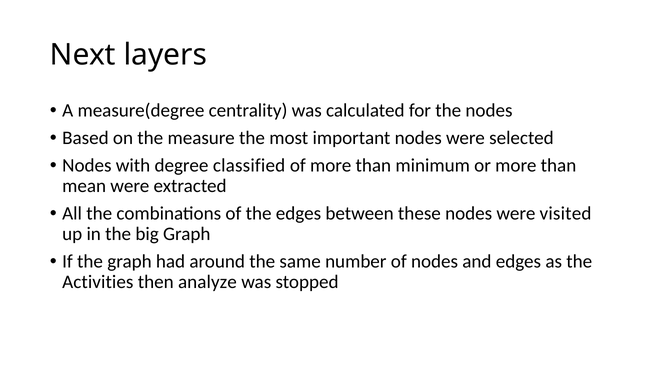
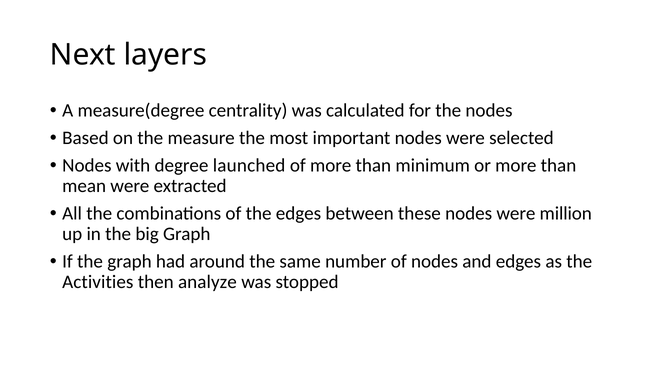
classified: classified -> launched (249, 166)
visited: visited -> million (566, 214)
